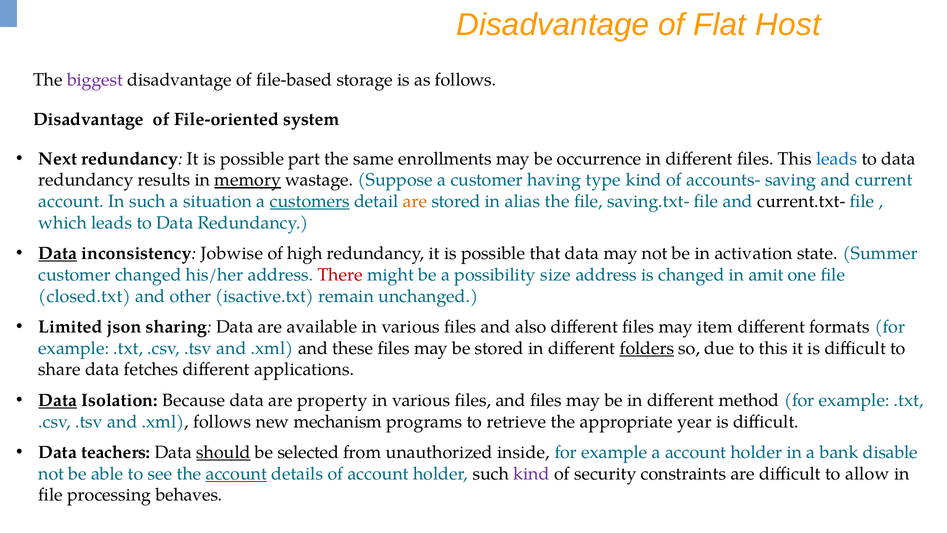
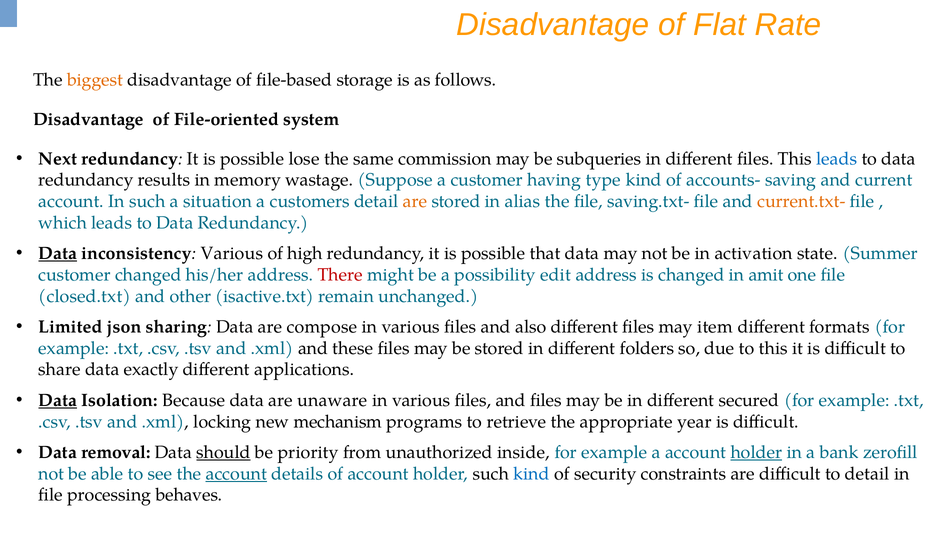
Host: Host -> Rate (788, 25)
biggest colour: purple -> orange (95, 80)
part: part -> lose (304, 159)
enrollments: enrollments -> commission (445, 159)
occurrence: occurrence -> subqueries (599, 159)
memory underline: present -> none (248, 180)
customers underline: present -> none (310, 201)
current.txt- colour: black -> orange (801, 201)
inconsistency Jobwise: Jobwise -> Various (232, 253)
size: size -> edit (556, 275)
available: available -> compose (322, 327)
folders underline: present -> none (647, 348)
fetches: fetches -> exactly (151, 369)
property: property -> unaware (332, 400)
method: method -> secured (749, 400)
.xml follows: follows -> locking (222, 421)
teachers: teachers -> removal (116, 452)
selected: selected -> priority (308, 452)
holder underline: none -> present (756, 452)
disable: disable -> zerofill (890, 452)
kind colour: purple -> blue (532, 473)
to allow: allow -> detail (867, 473)
